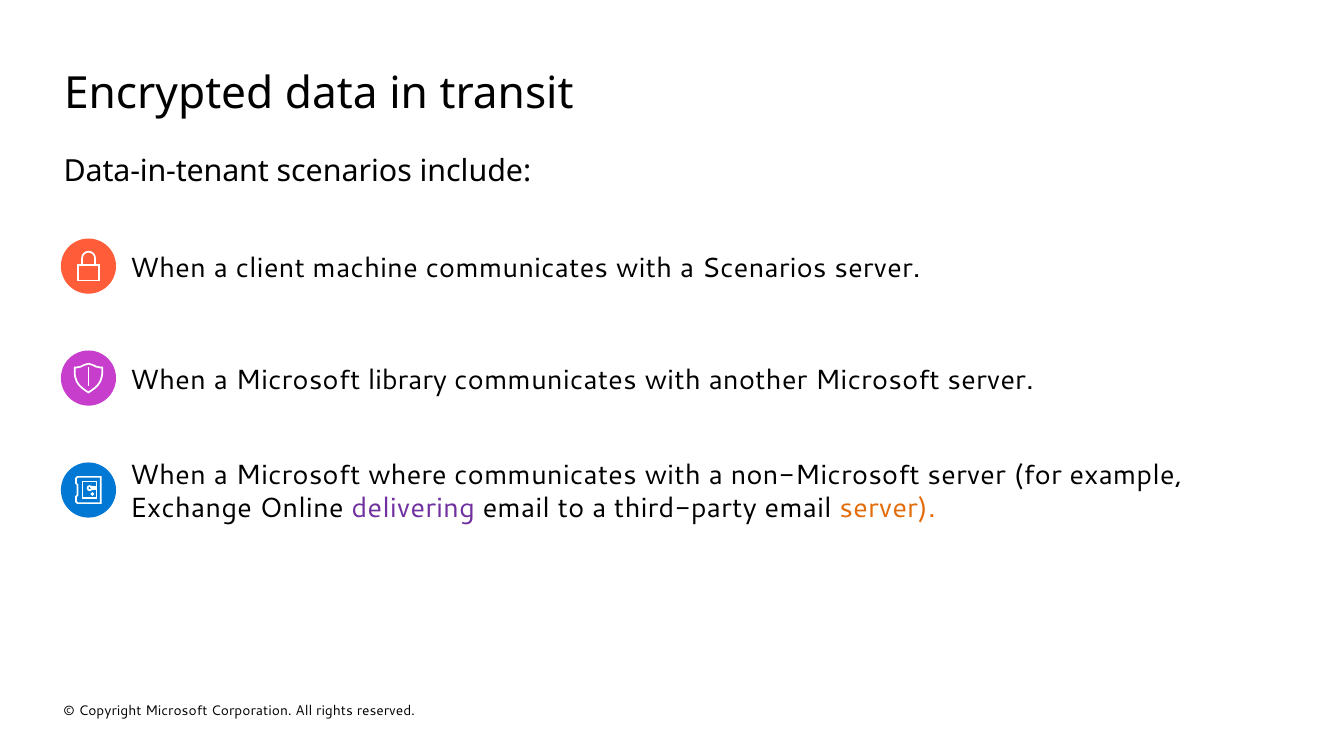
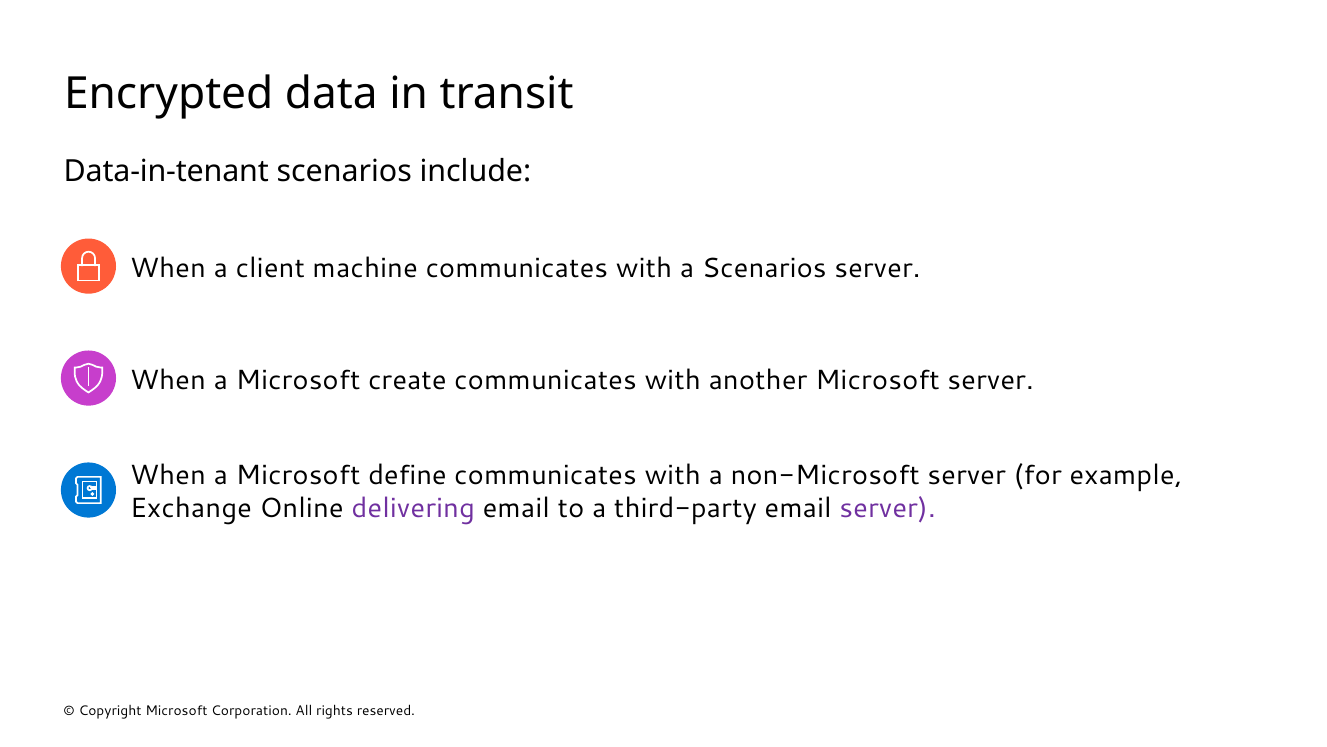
library: library -> create (407, 380)
where: where -> define (407, 475)
server colour: orange -> purple (888, 508)
